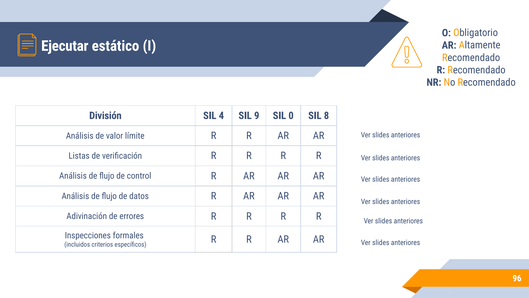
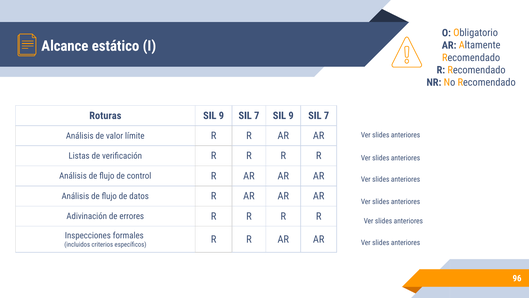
Ejecutar: Ejecutar -> Alcance (65, 46)
División: División -> Roturas (105, 115)
4: 4 -> 9 (221, 115)
9: 9 -> 7 (257, 115)
0: 0 -> 9 (291, 115)
8: 8 -> 7 (326, 115)
